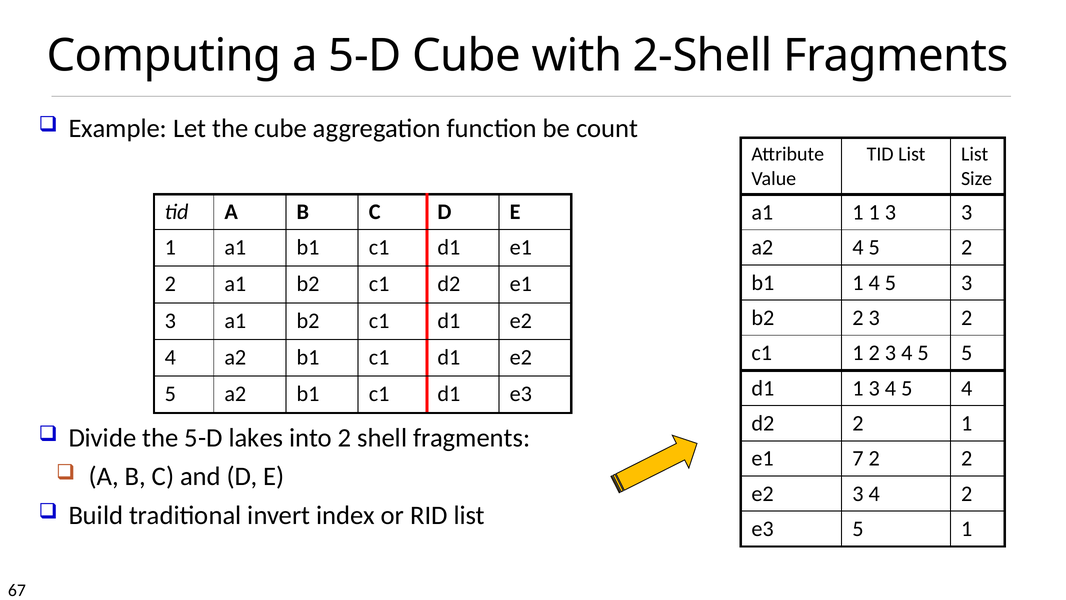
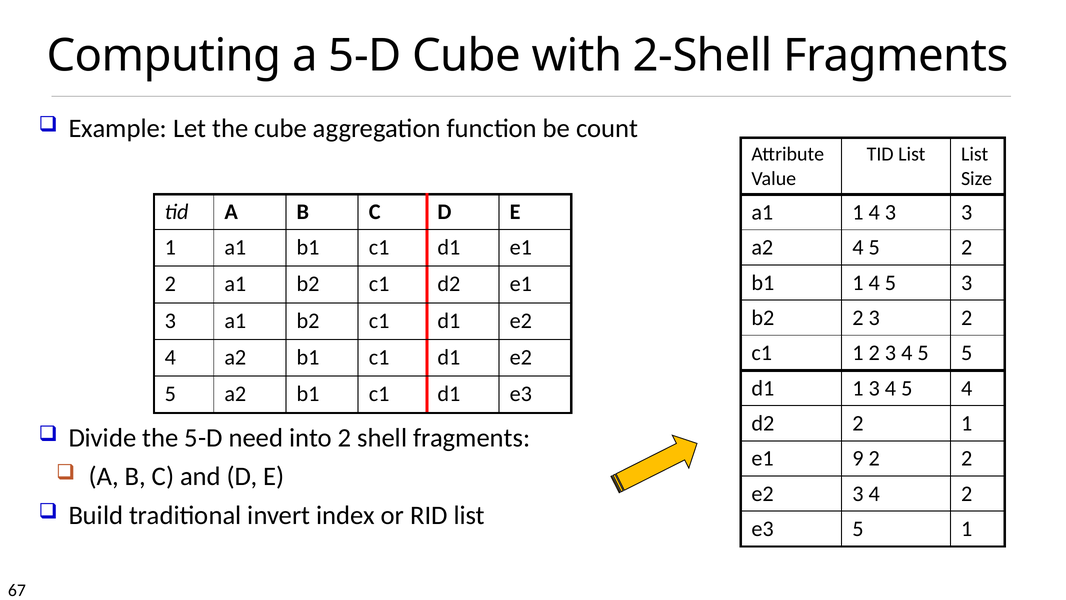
a1 1 1: 1 -> 4 (874, 212)
lakes: lakes -> need (256, 438)
7: 7 -> 9 (858, 458)
